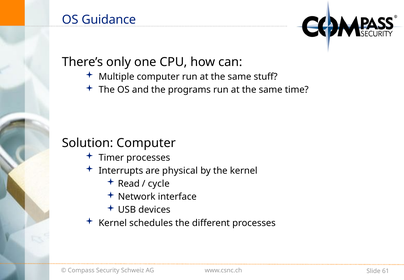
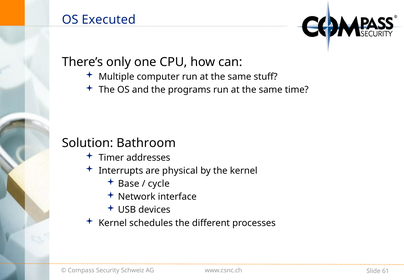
Guidance: Guidance -> Executed (109, 20)
Solution Computer: Computer -> Bathroom (146, 143)
Timer processes: processes -> addresses (148, 157)
Read: Read -> Base (129, 184)
